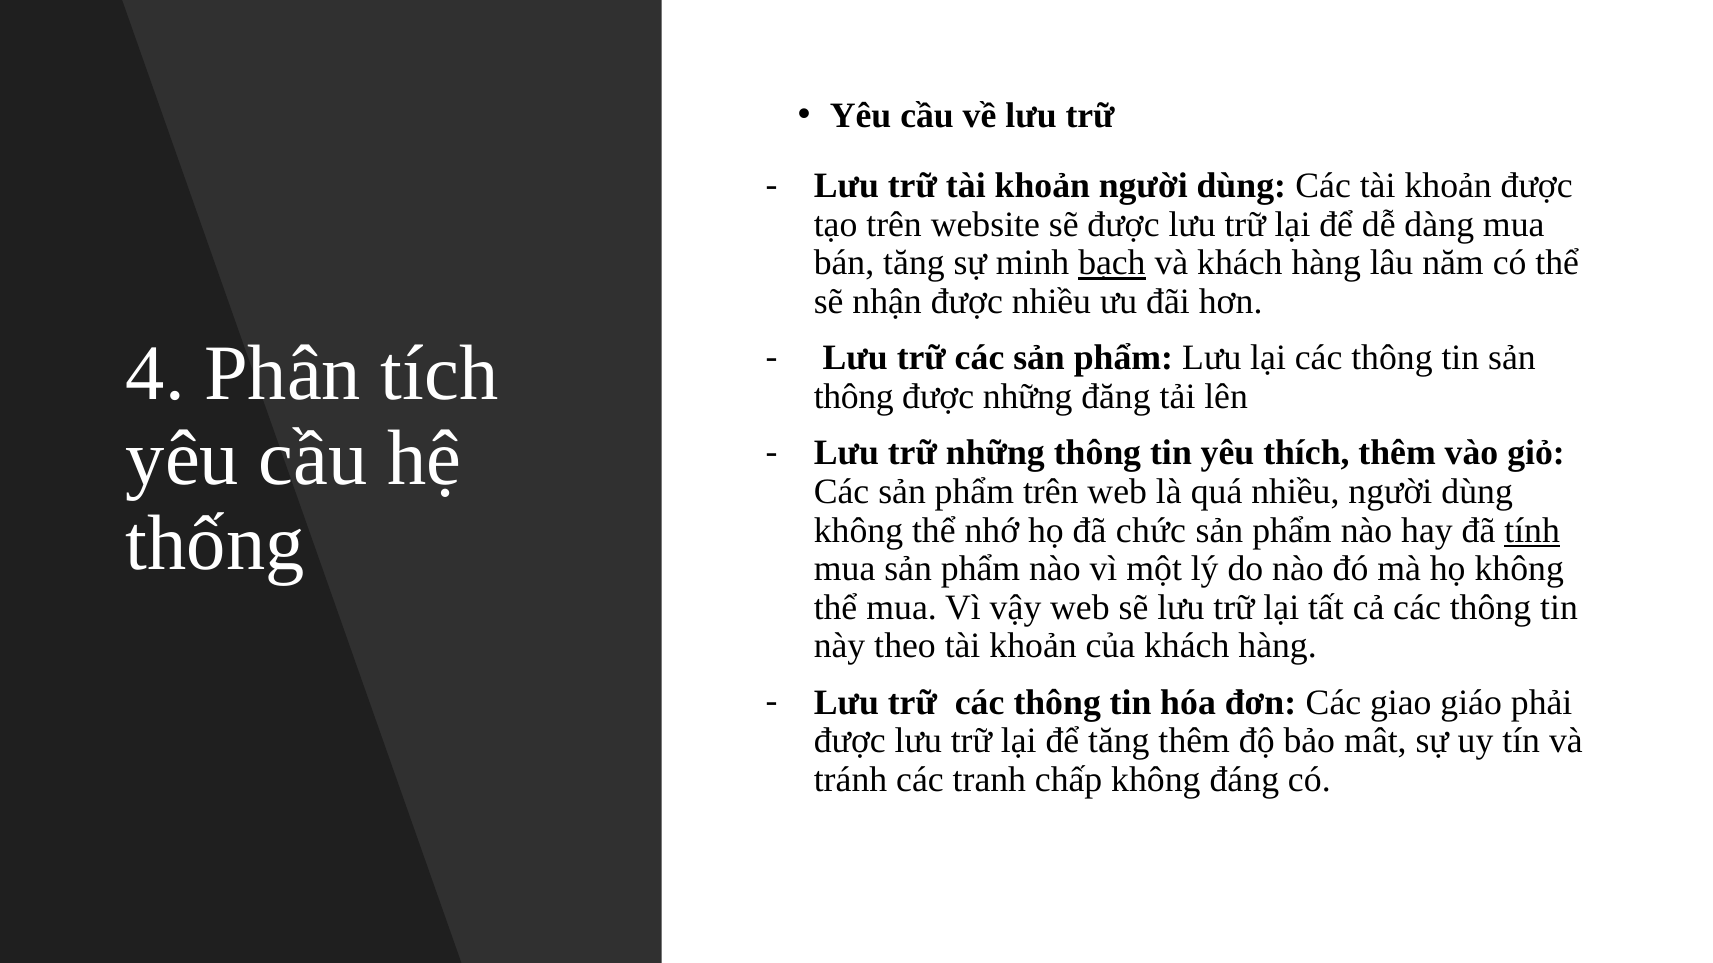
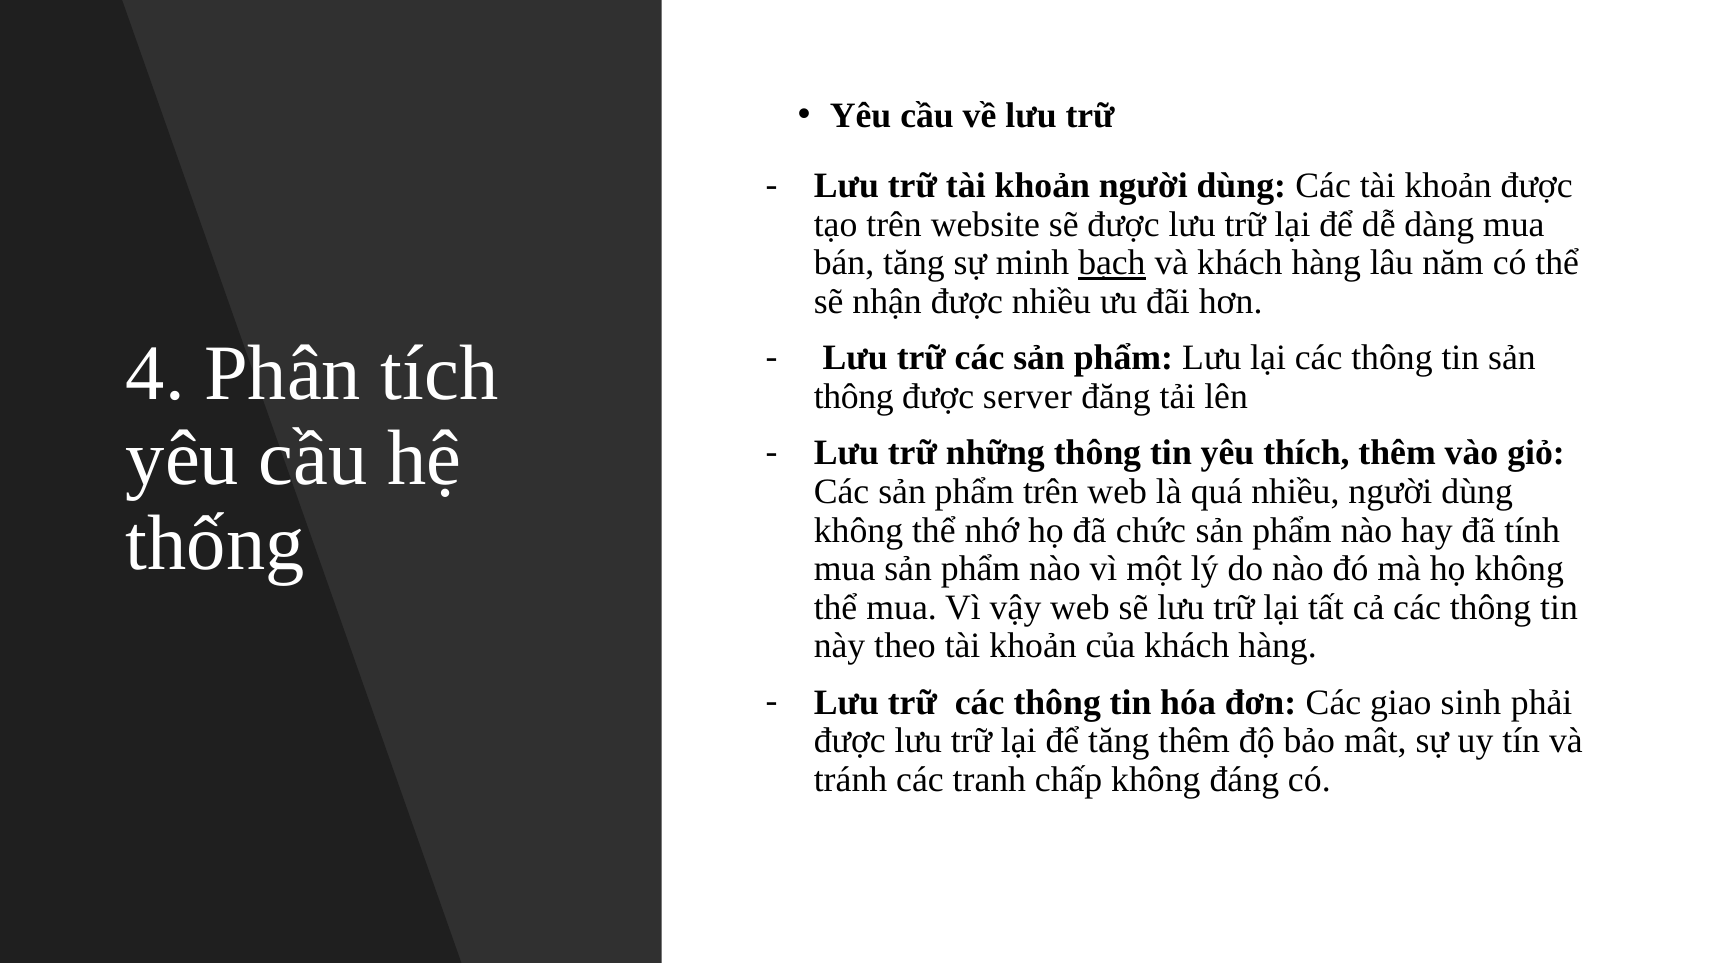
được những: những -> server (1027, 397)
tính underline: present -> none (1532, 531)
giáo: giáo -> sinh (1471, 703)
